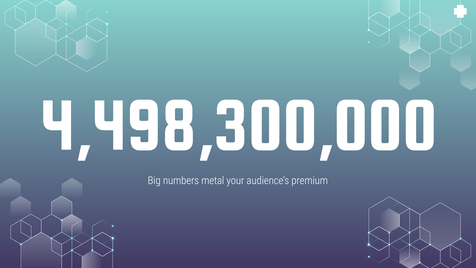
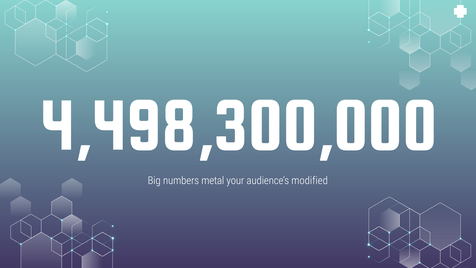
premium: premium -> modified (310, 180)
